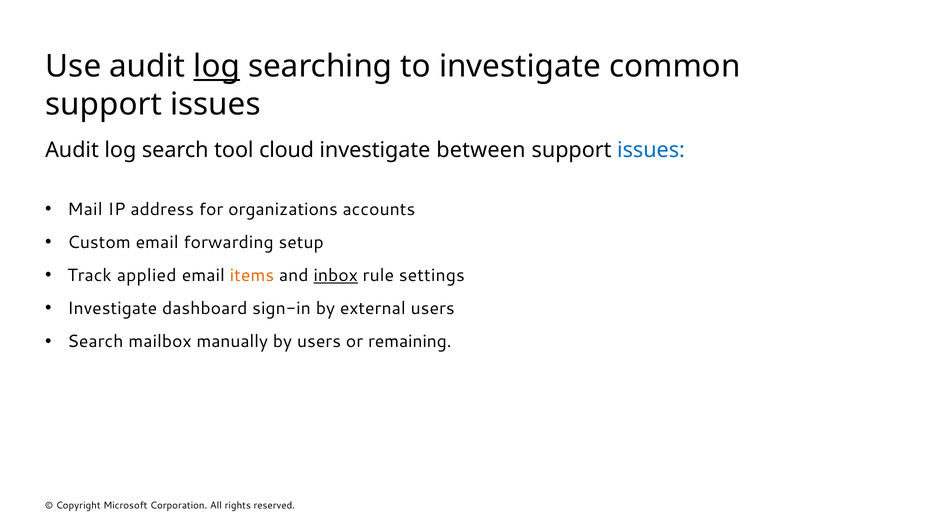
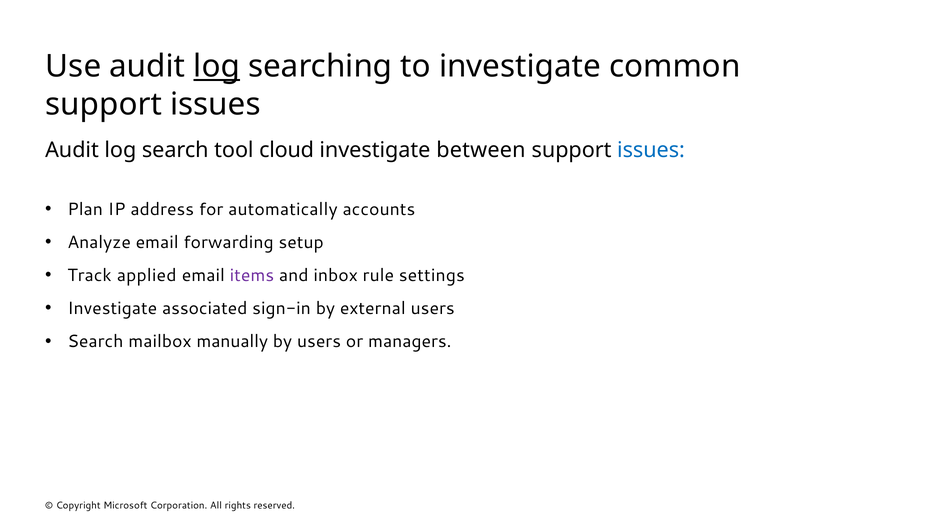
Mail: Mail -> Plan (85, 209)
organizations: organizations -> automatically (283, 209)
Custom: Custom -> Analyze (99, 242)
items colour: orange -> purple (252, 275)
inbox underline: present -> none (336, 275)
dashboard: dashboard -> associated (205, 308)
remaining: remaining -> managers (410, 341)
